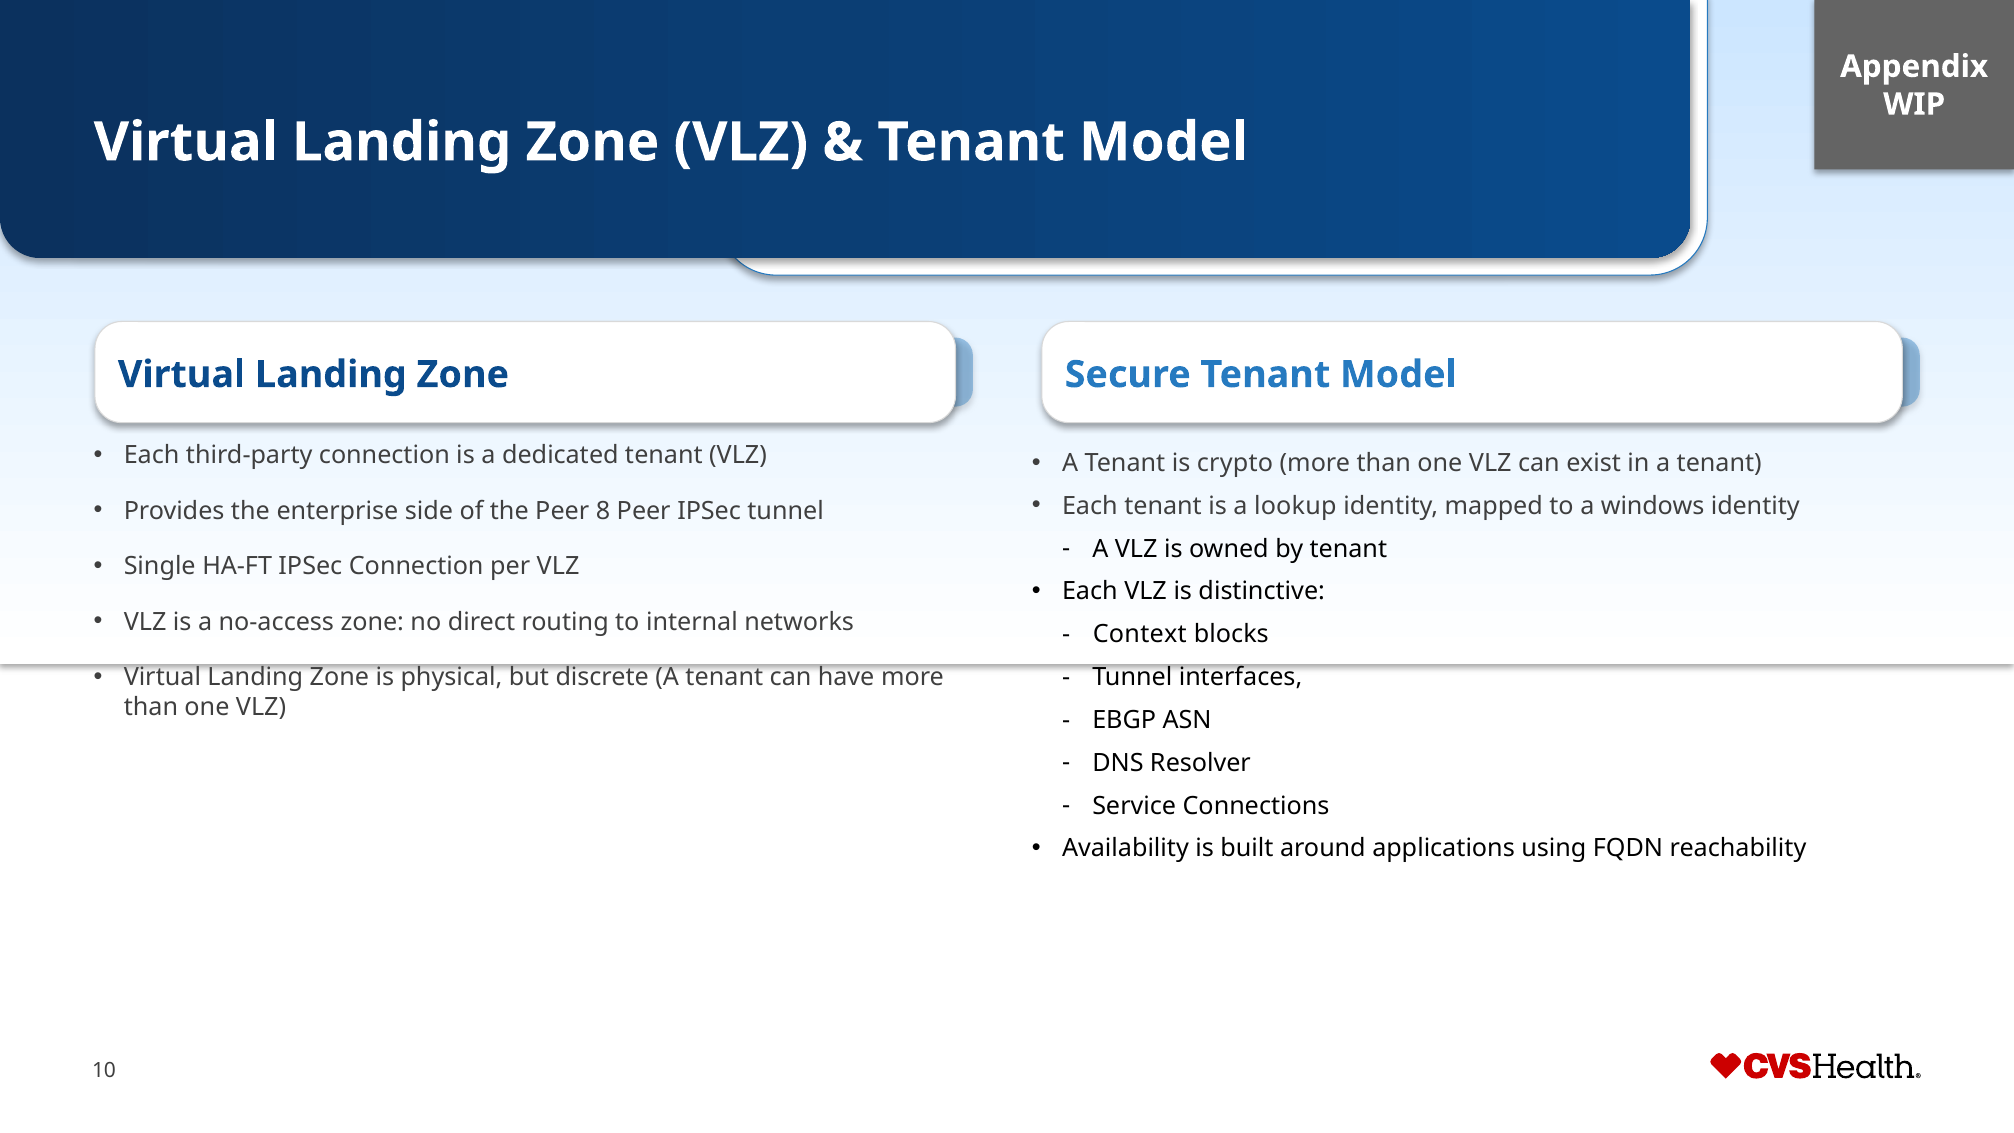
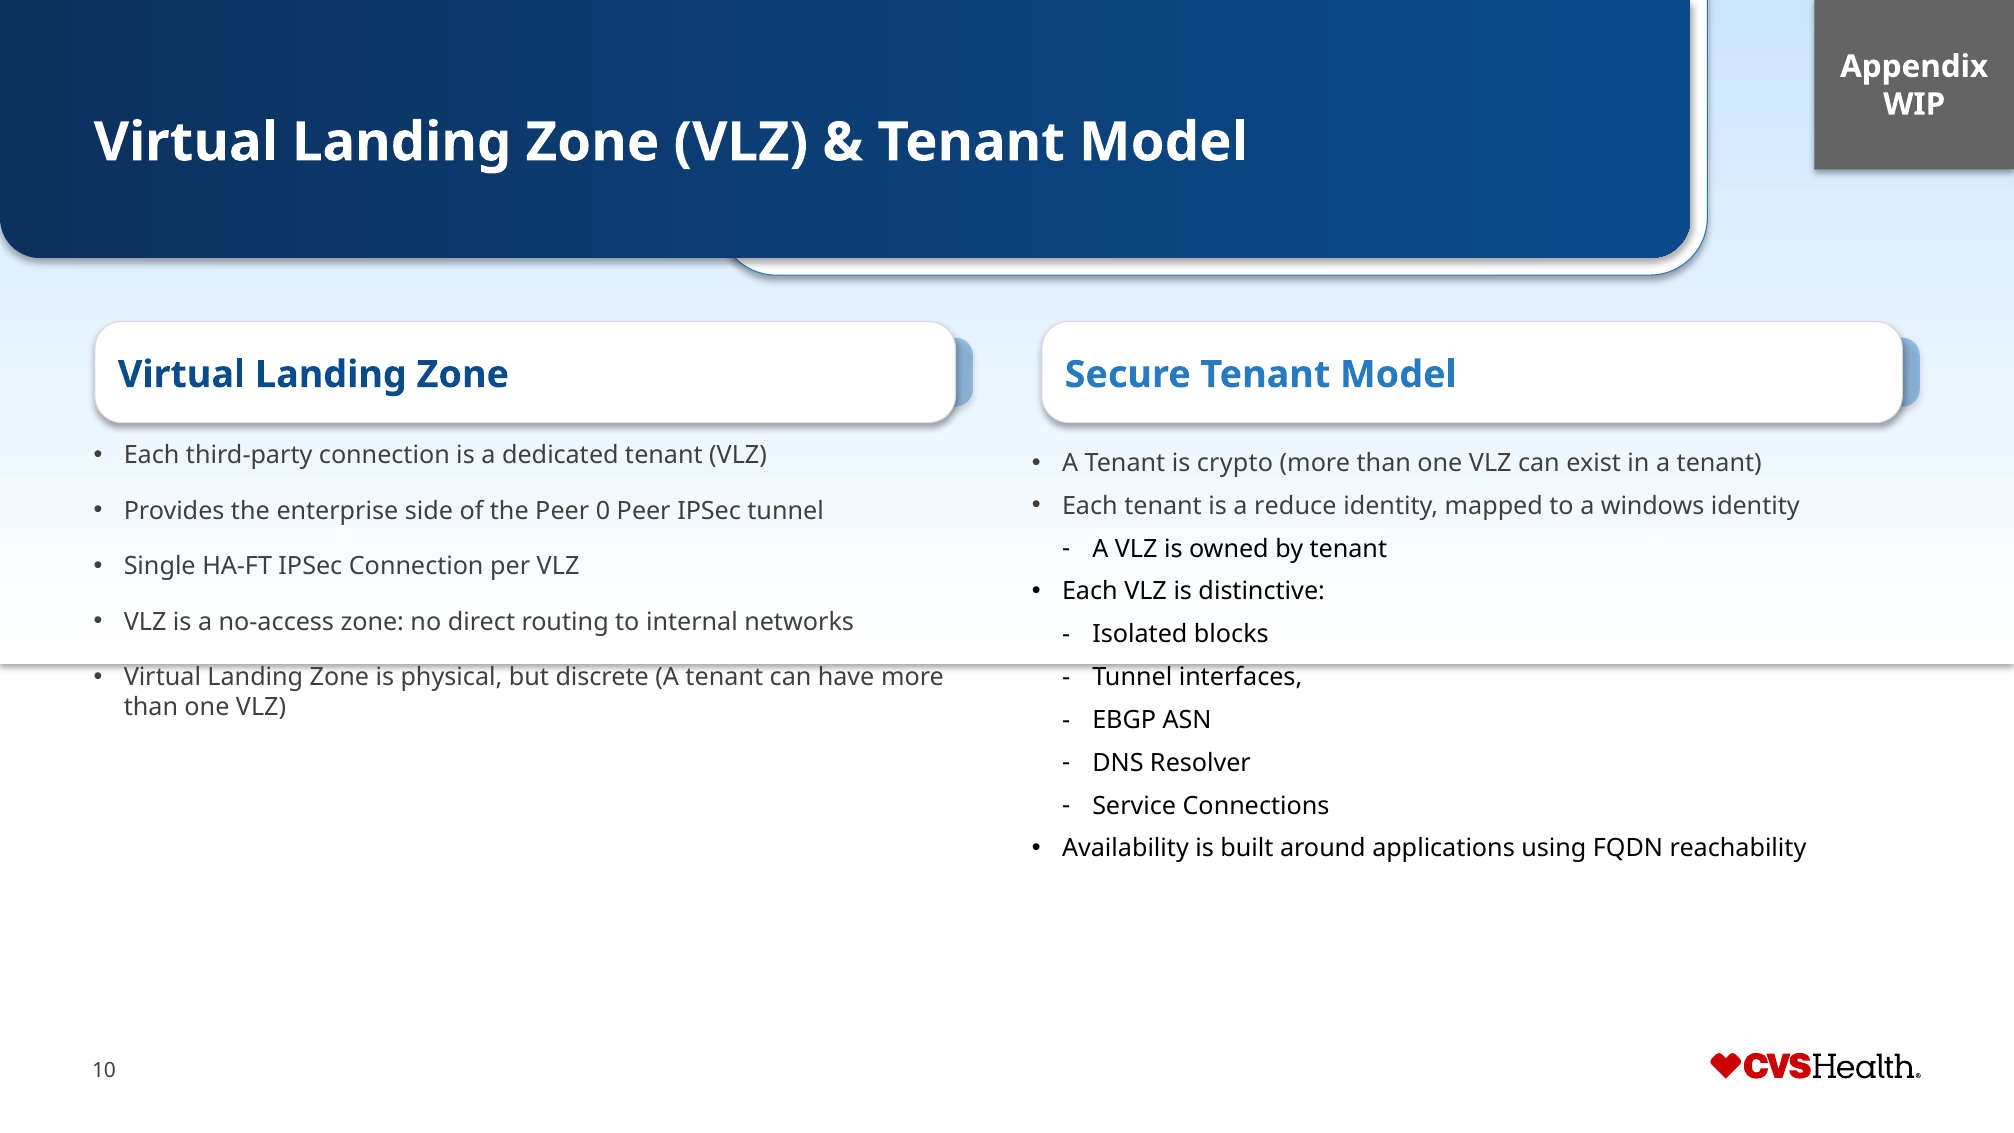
lookup: lookup -> reduce (1295, 506)
8: 8 -> 0 (603, 511)
Context: Context -> Isolated (1140, 635)
